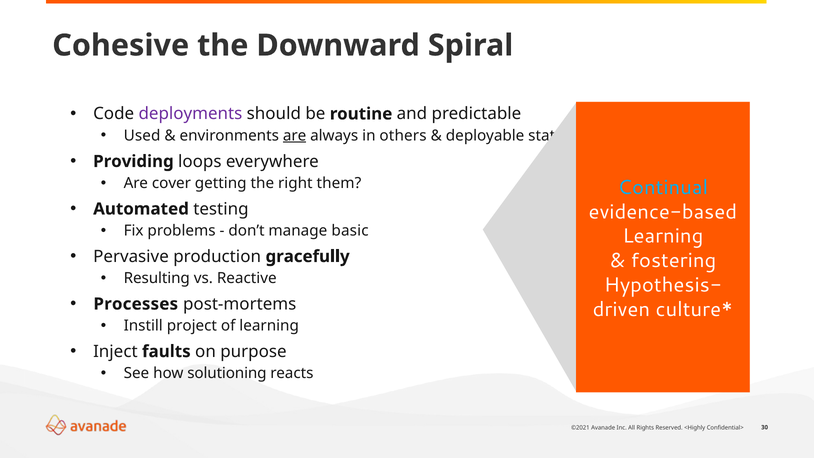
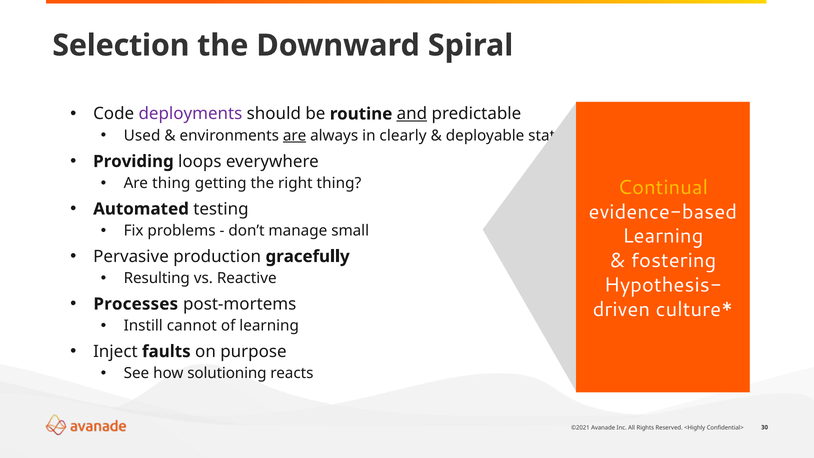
Cohesive: Cohesive -> Selection (121, 45)
and underline: none -> present (412, 114)
others: others -> clearly (403, 135)
Are cover: cover -> thing (171, 183)
right them: them -> thing (339, 183)
Continual colour: light blue -> yellow (663, 187)
basic: basic -> small (350, 231)
project: project -> cannot (192, 326)
